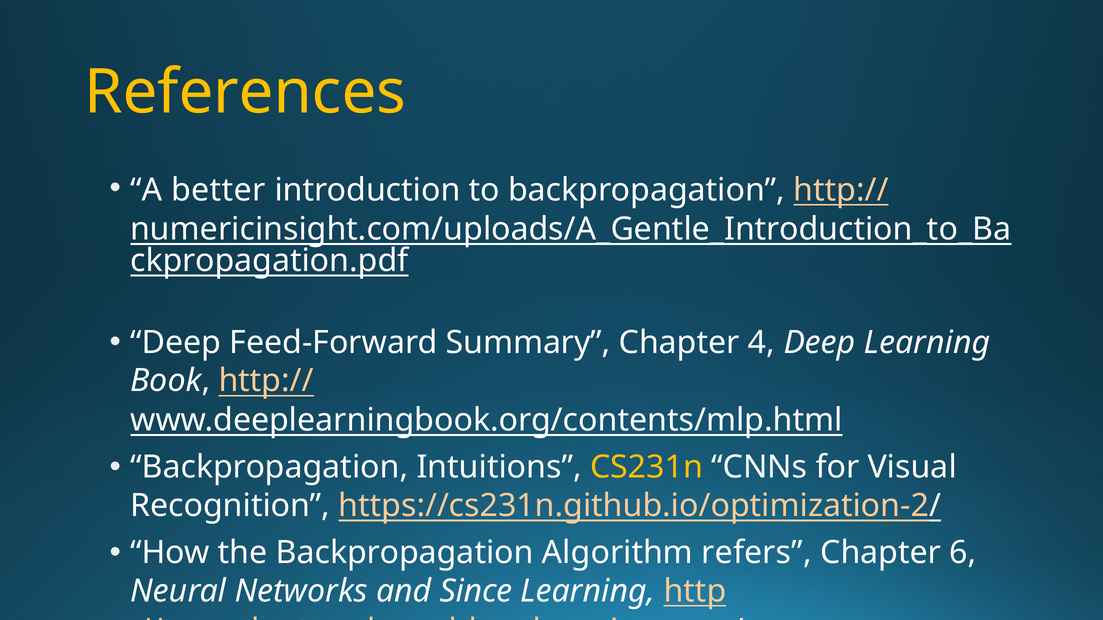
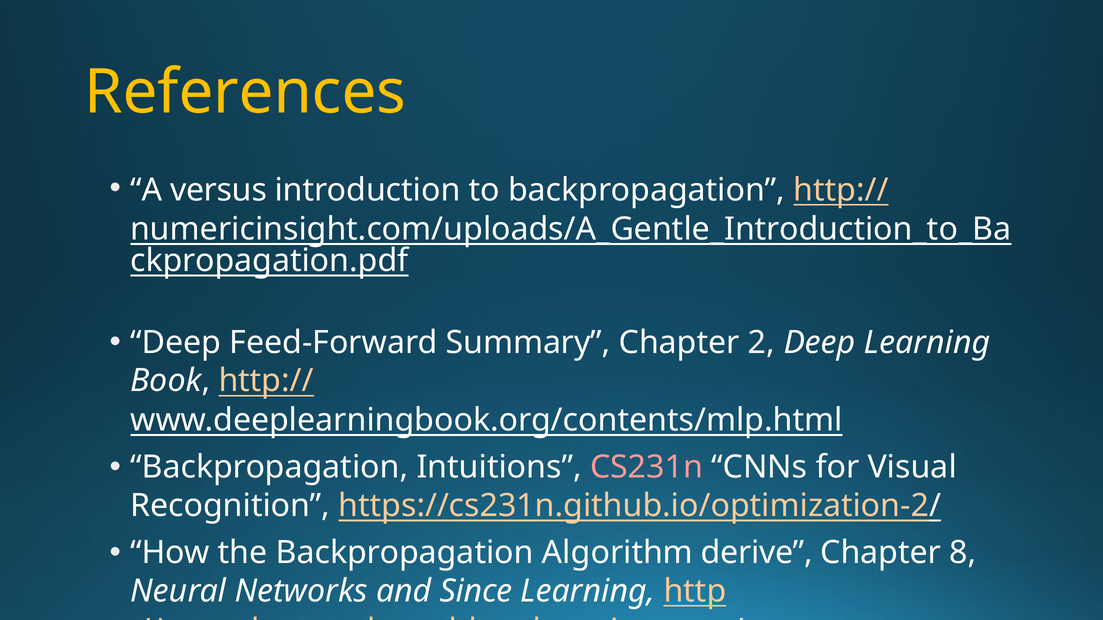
better: better -> versus (219, 190)
4: 4 -> 2 (761, 343)
CS231n colour: yellow -> pink (647, 468)
refers: refers -> derive (757, 553)
6: 6 -> 8 (963, 553)
